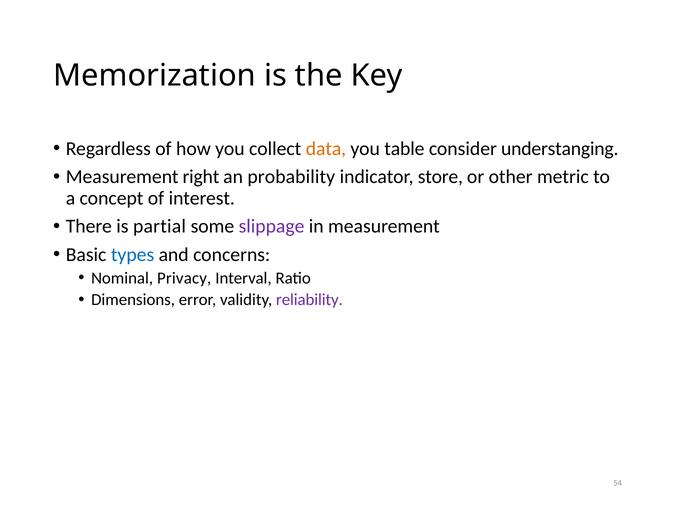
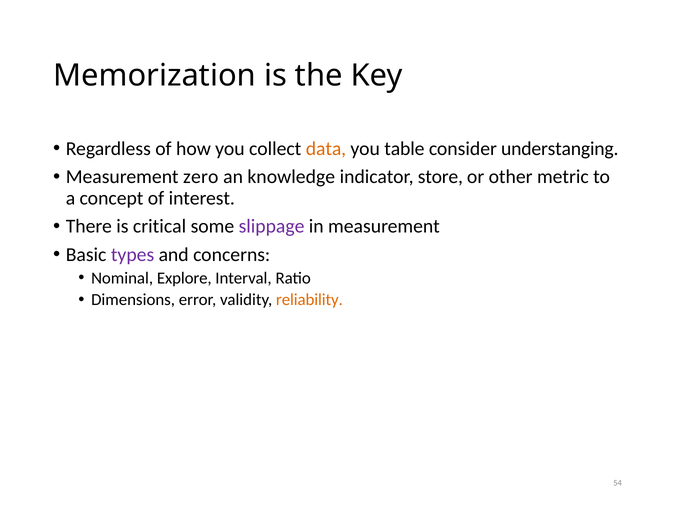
right: right -> zero (201, 177)
probability: probability -> knowledge (291, 177)
partial: partial -> critical (160, 227)
types colour: blue -> purple (133, 255)
Privacy: Privacy -> Explore (184, 278)
reliability colour: purple -> orange (309, 300)
